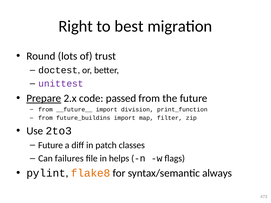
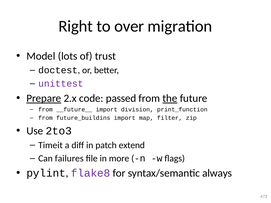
best: best -> over (129, 26)
Round: Round -> Model (41, 56)
the underline: none -> present (170, 98)
Future: Future -> Timeit (50, 145)
classes: classes -> extend (132, 145)
helps: helps -> more (119, 159)
flake8 colour: orange -> purple (91, 173)
